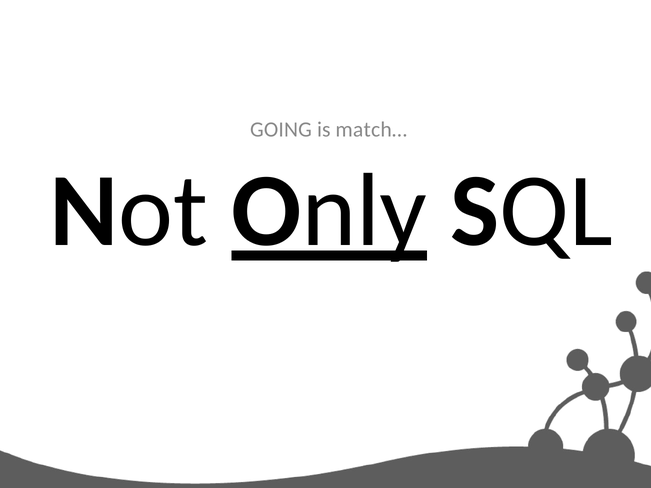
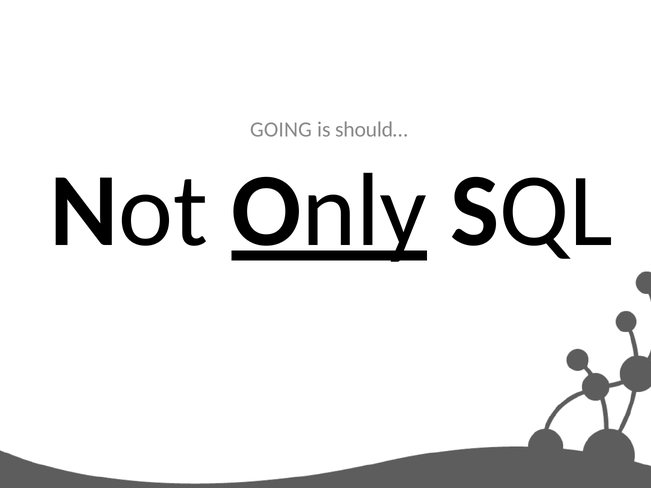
match…: match… -> should… (371, 130)
